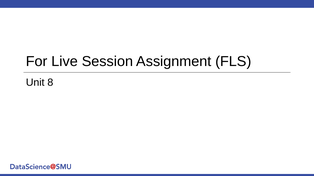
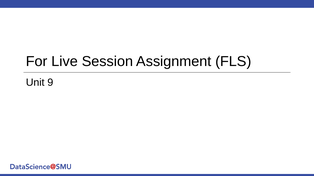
8: 8 -> 9 (50, 83)
